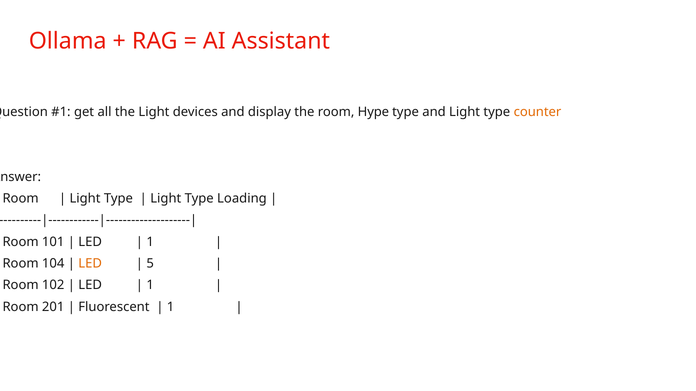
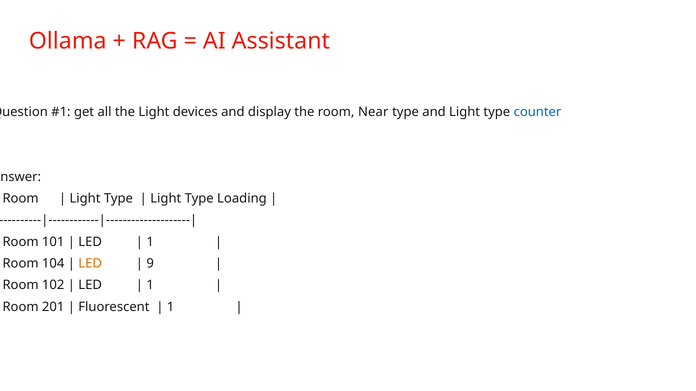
Hype: Hype -> Near (373, 112)
counter colour: orange -> blue (537, 112)
5: 5 -> 9 (150, 264)
